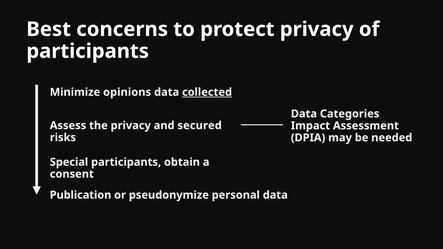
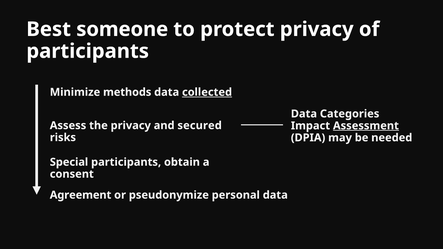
concerns: concerns -> someone (122, 29)
opinions: opinions -> methods (127, 92)
Assessment underline: none -> present (366, 126)
Publication: Publication -> Agreement (81, 195)
